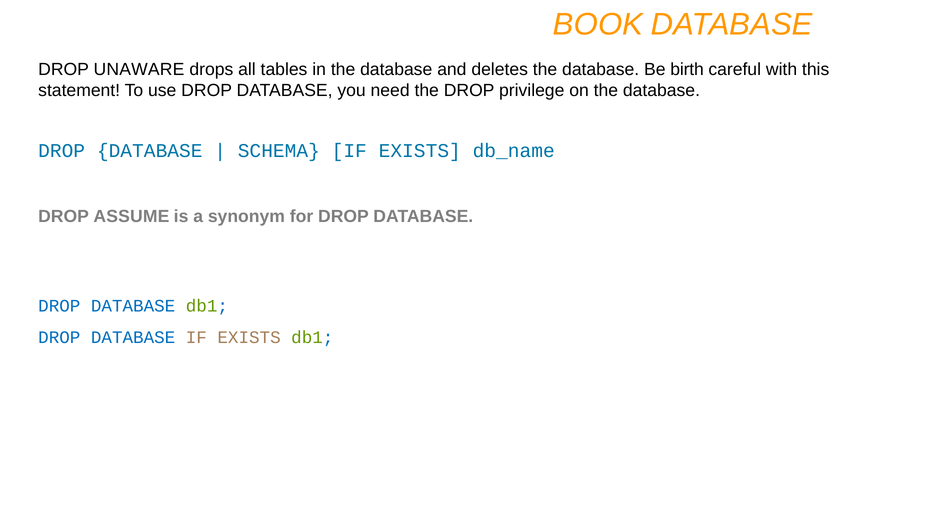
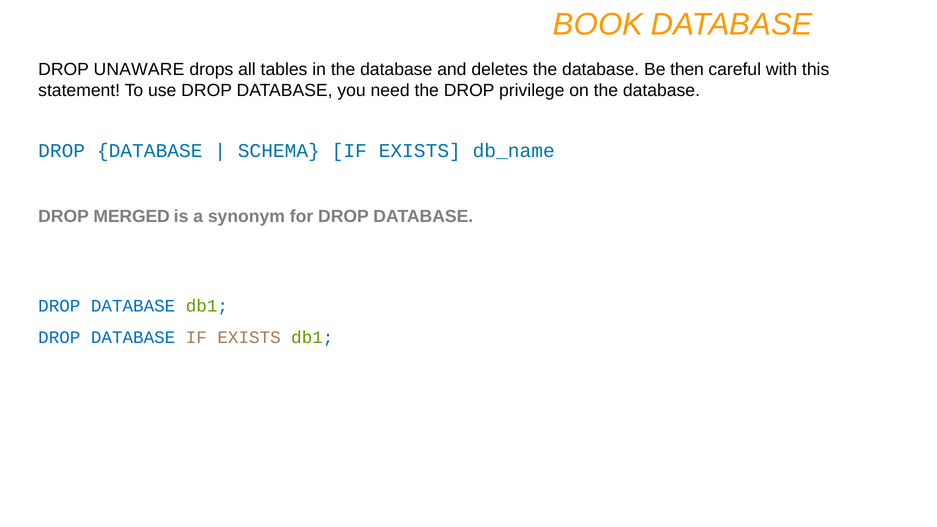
birth: birth -> then (687, 69)
ASSUME: ASSUME -> MERGED (132, 216)
